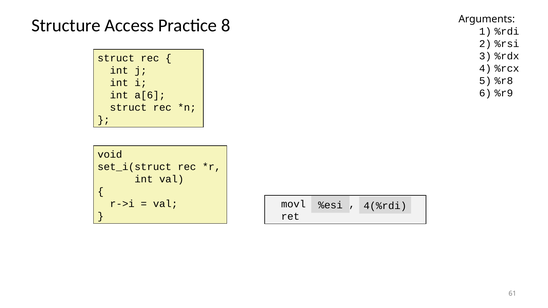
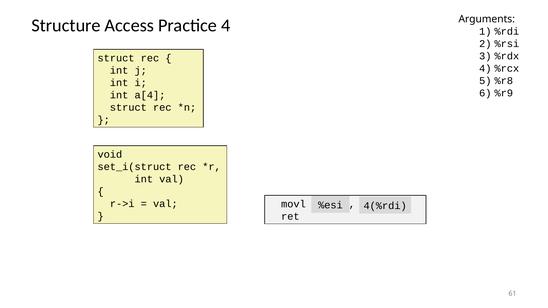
Practice 8: 8 -> 4 (226, 26)
a[6: a[6 -> a[4 (150, 95)
